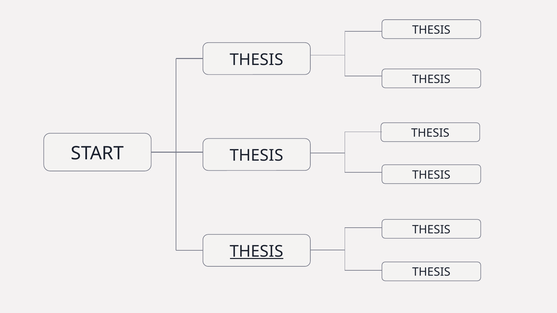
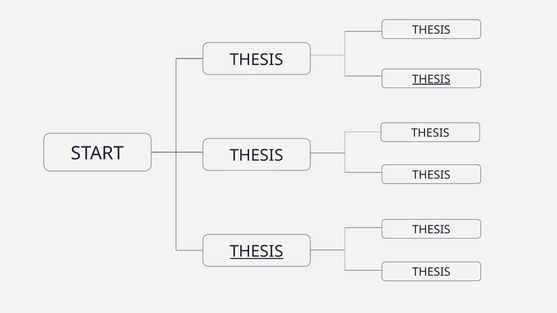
THESIS underline: none -> present (431, 79)
